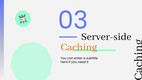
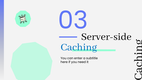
Caching colour: orange -> blue (79, 47)
